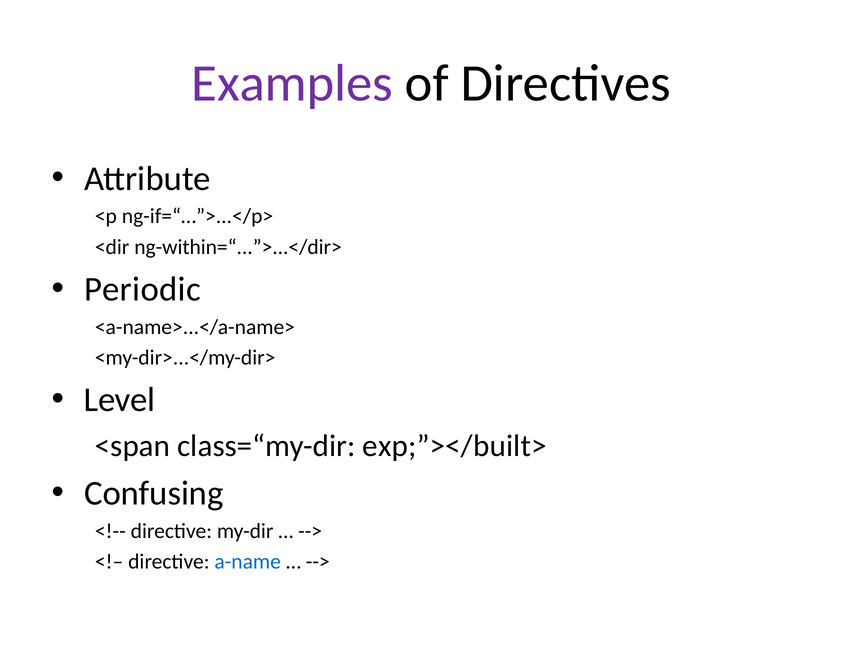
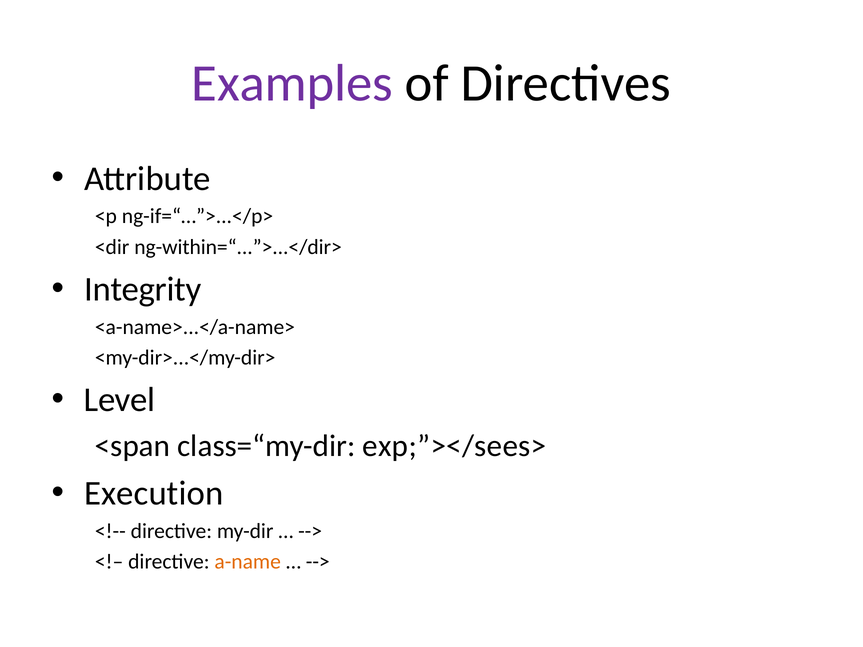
Periodic: Periodic -> Integrity (143, 289)
exp;”></built>: exp;”></built> -> exp;”></sees> (454, 446)
Confusing: Confusing -> Execution (154, 494)
a-name colour: blue -> orange (248, 562)
